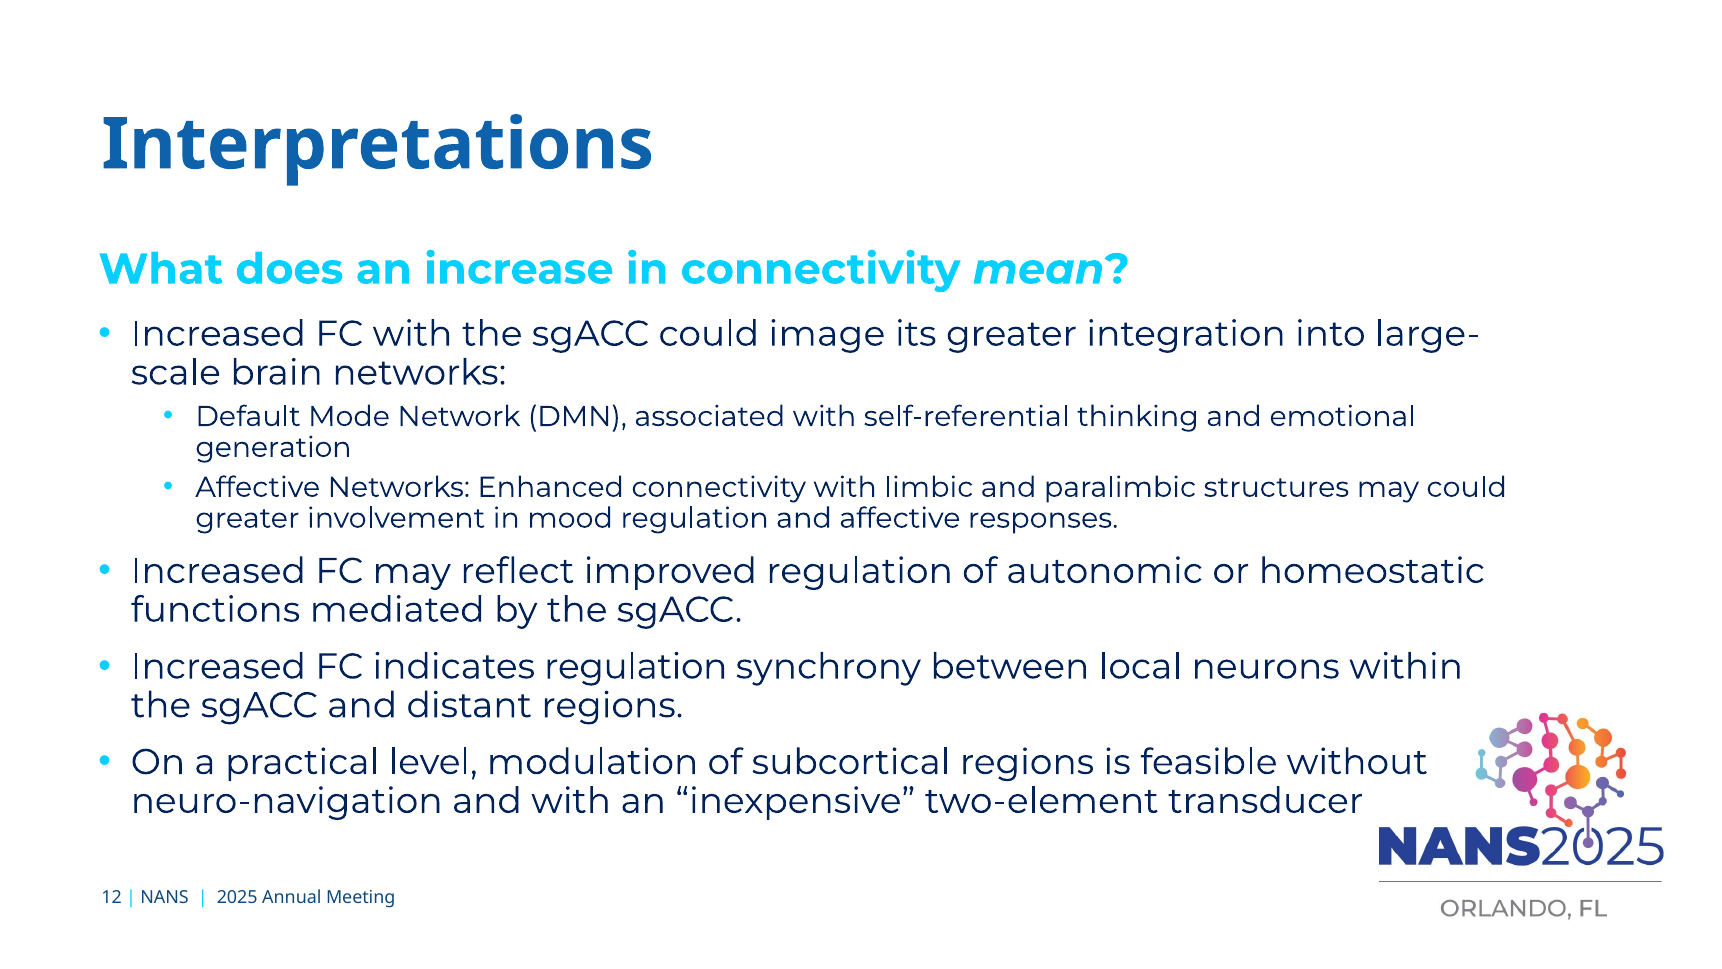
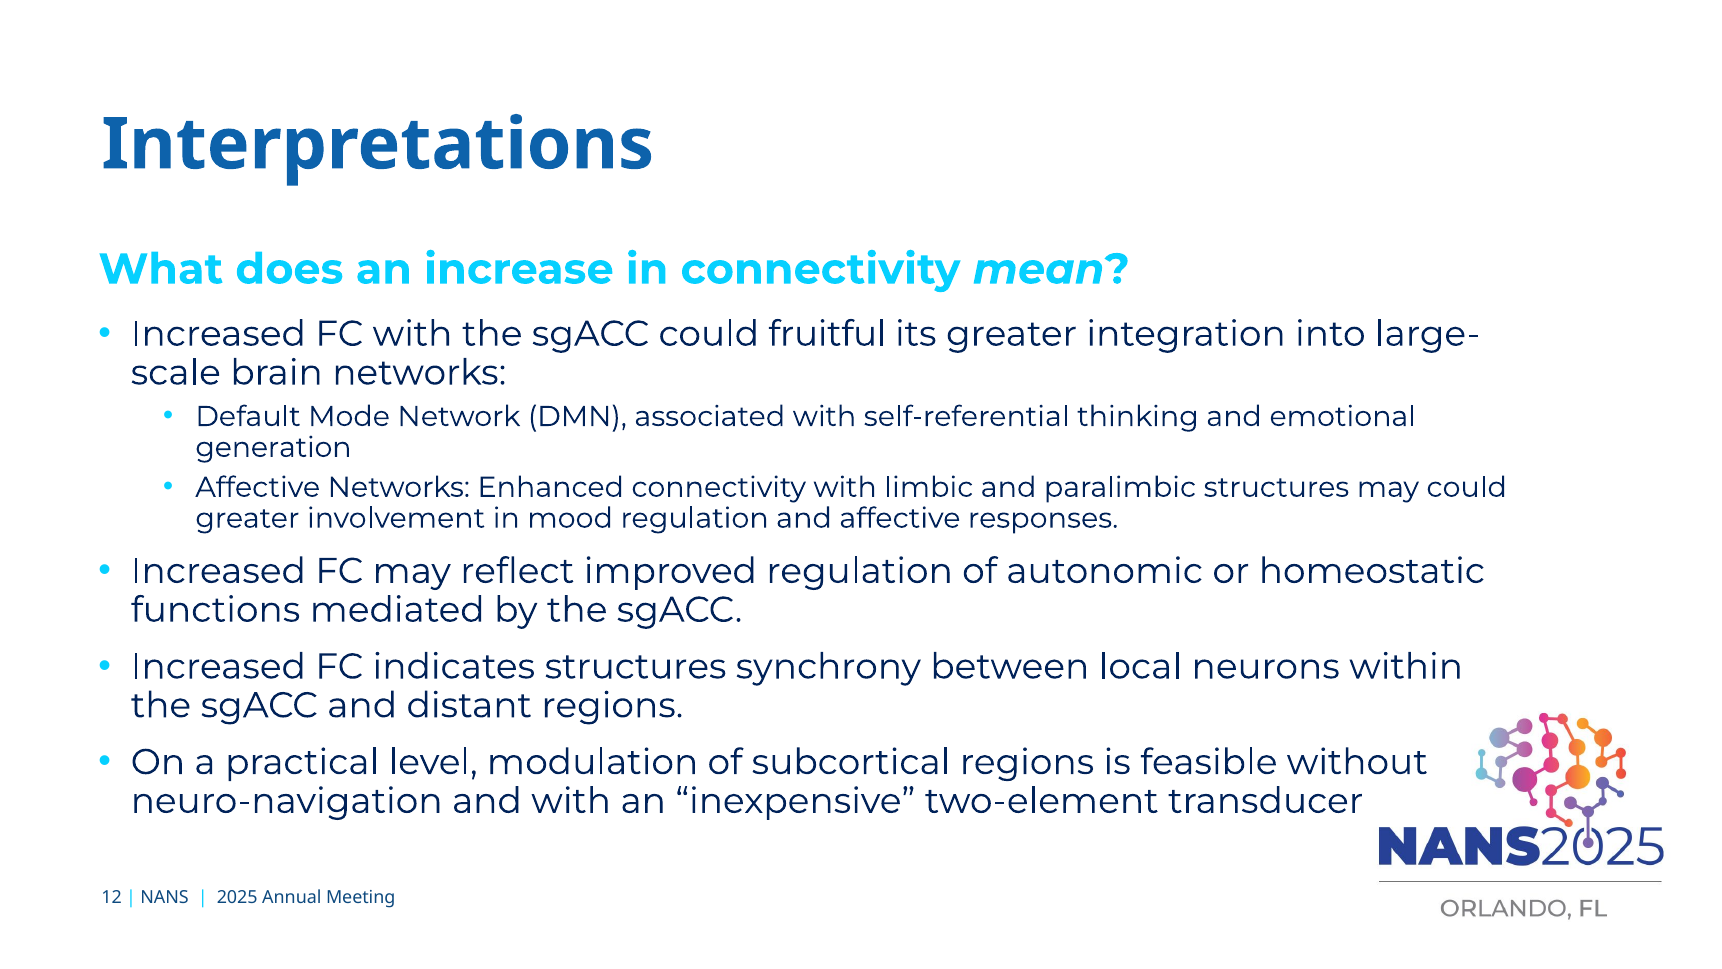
image: image -> fruitful (827, 334)
indicates regulation: regulation -> structures (636, 666)
